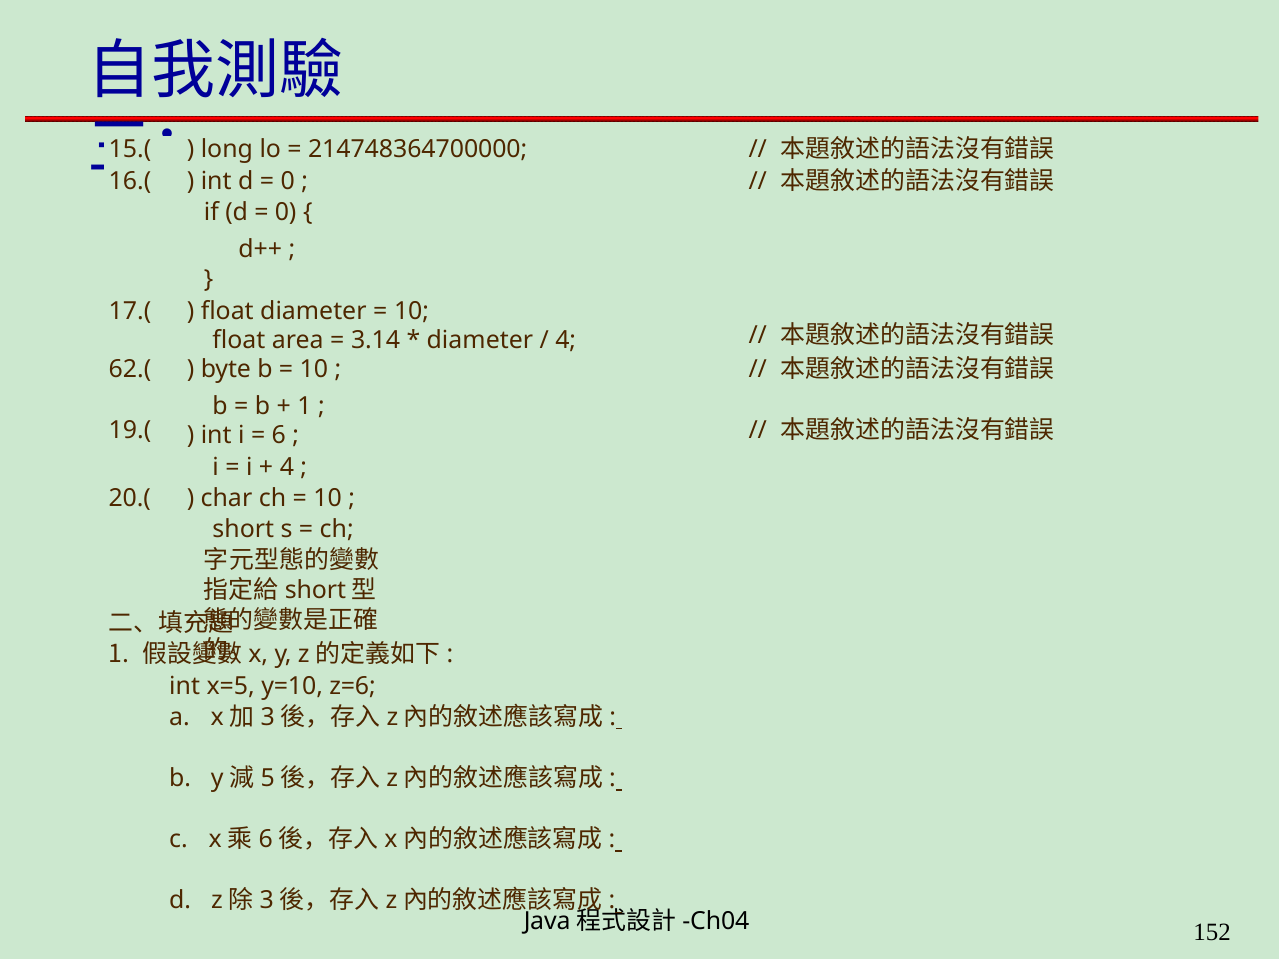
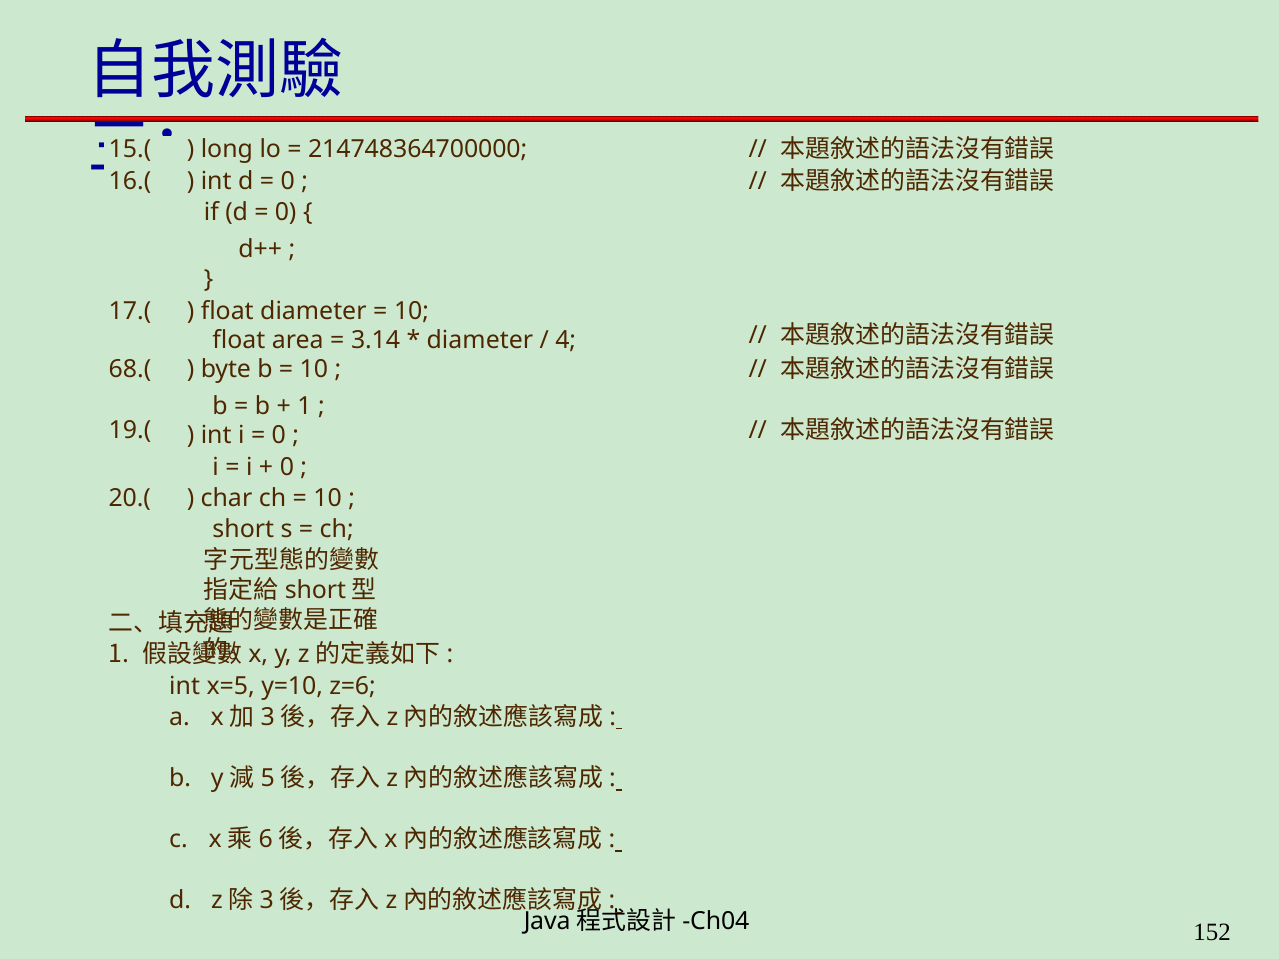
62.(: 62.( -> 68.( (130, 369)
6: 6 -> 0 (279, 435)
4: 4 -> 0 (287, 467)
